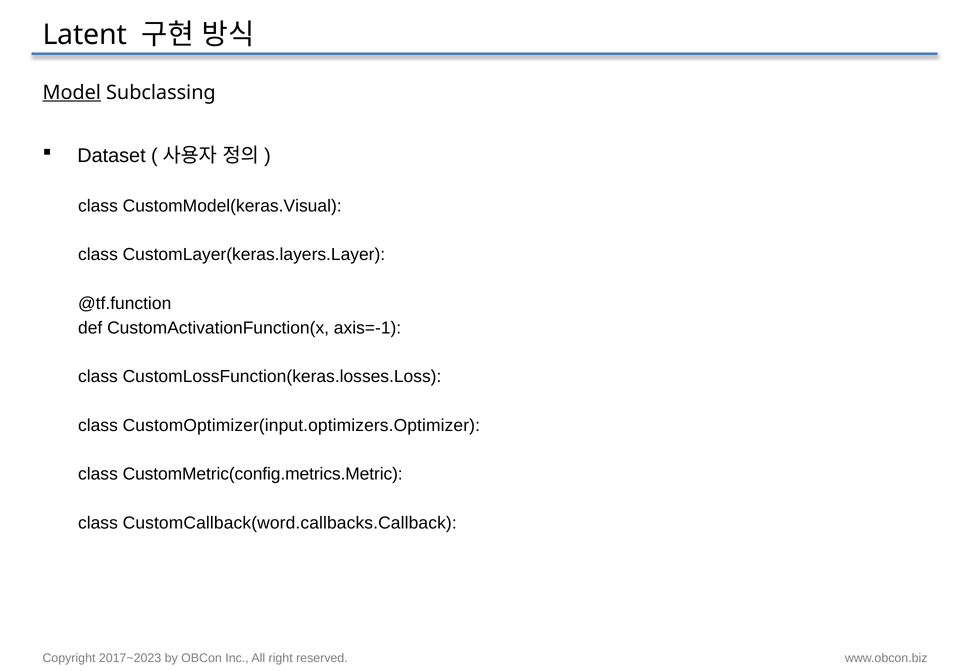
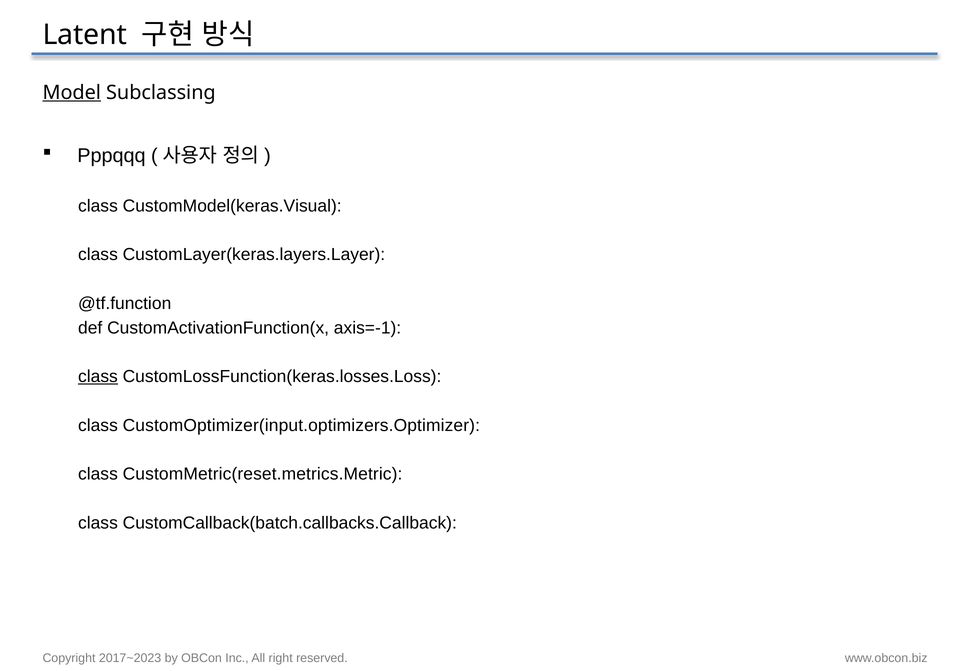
Dataset: Dataset -> Pppqqq (111, 156)
class underline: none -> present (98, 377)
CustomMetric(config.metrics.Metric: CustomMetric(config.metrics.Metric -> CustomMetric(reset.metrics.Metric (263, 474)
CustomCallback(word.callbacks.Callback: CustomCallback(word.callbacks.Callback -> CustomCallback(batch.callbacks.Callback (290, 523)
